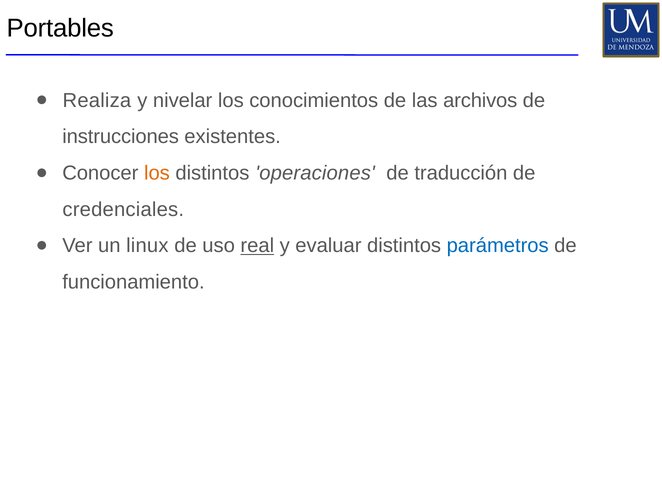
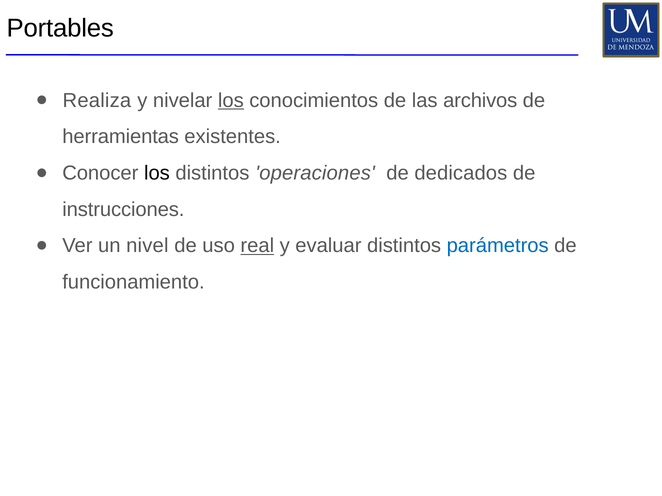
los underline: none -> present (231, 100)
instrucciones: instrucciones -> herramientas (121, 137)
los colour: orange -> black (157, 173)
traducción: traducción -> dedicados (461, 173)
credenciales: credenciales -> instrucciones (123, 210)
linux: linux -> nivel (147, 246)
